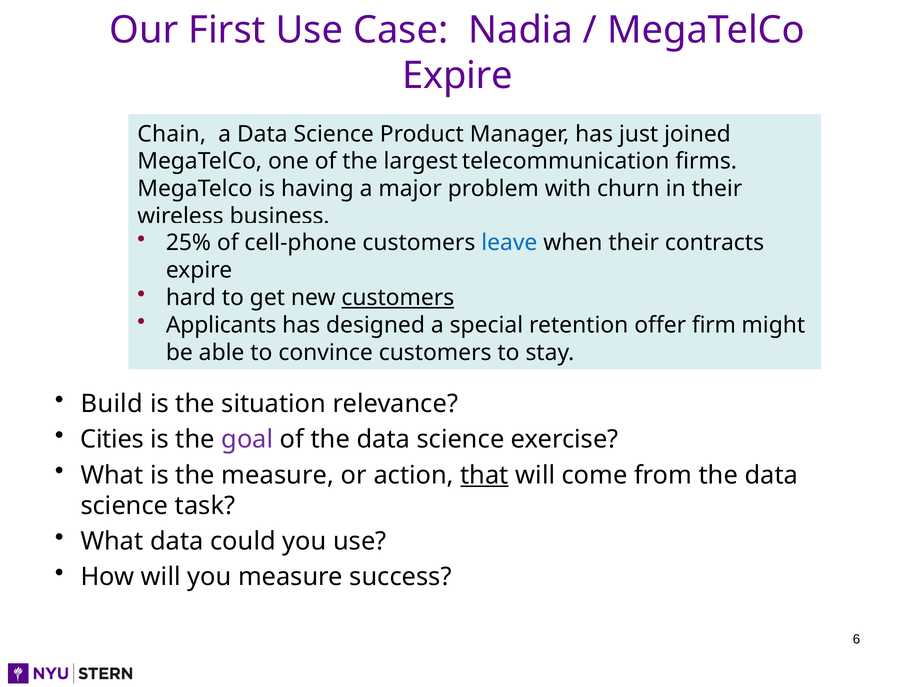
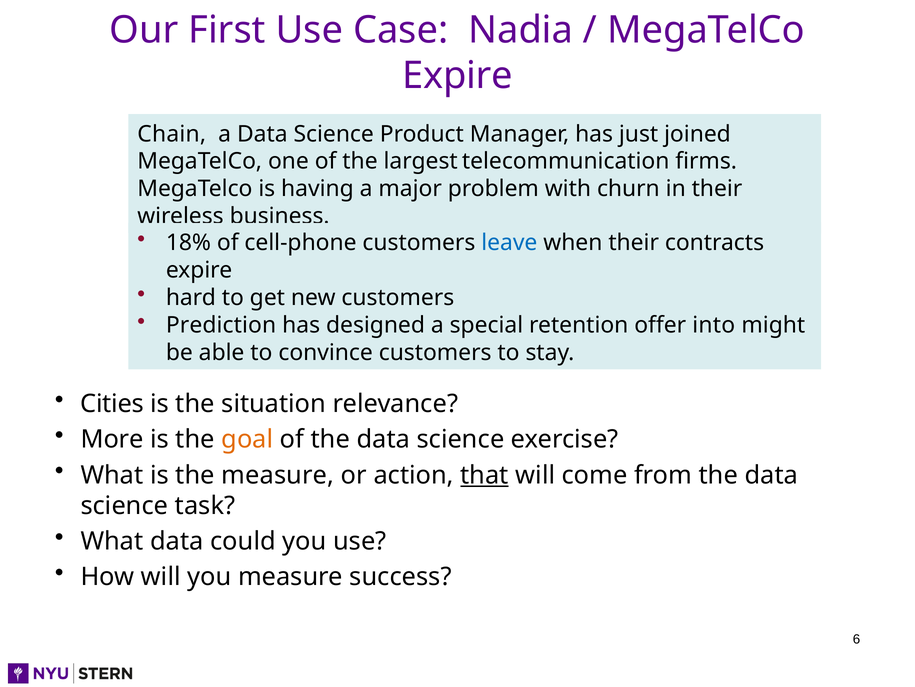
25%: 25% -> 18% (188, 242)
customers underline: present -> none (398, 297)
Applicants: Applicants -> Prediction (221, 325)
firm: firm -> into (714, 325)
Build: Build -> Cities (112, 403)
Cities: Cities -> More (112, 439)
goal colour: purple -> orange (247, 439)
